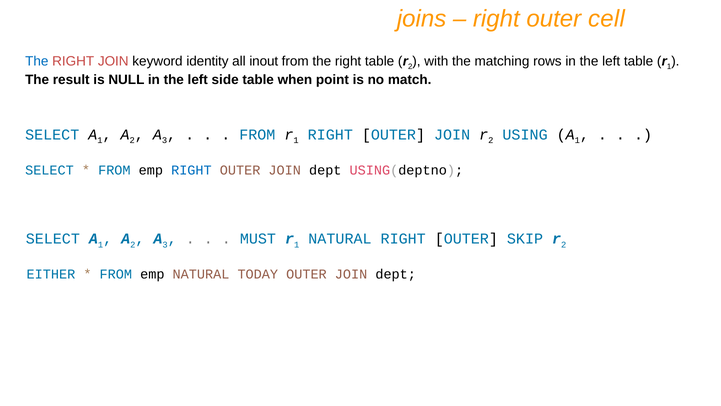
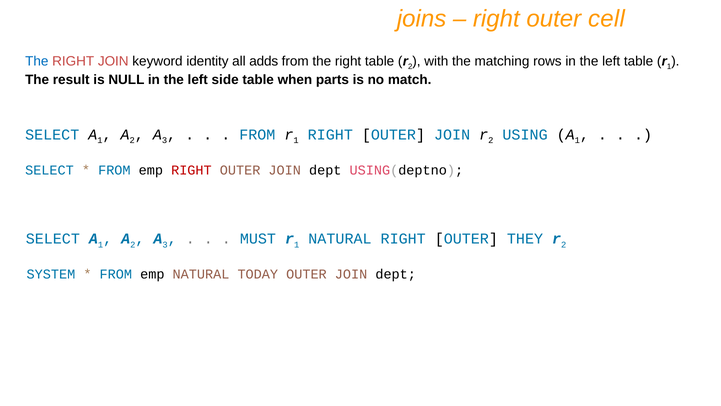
inout: inout -> adds (264, 61)
point: point -> parts (332, 80)
RIGHT colour: blue -> red (191, 170)
SKIP: SKIP -> THEY (525, 239)
EITHER: EITHER -> SYSTEM (51, 274)
